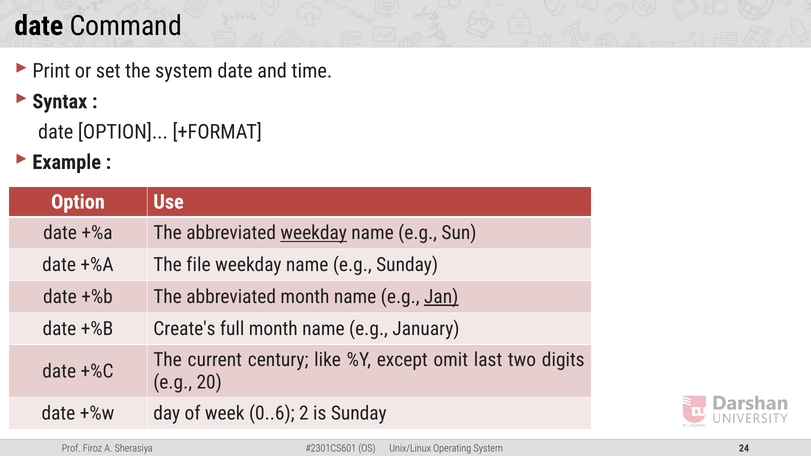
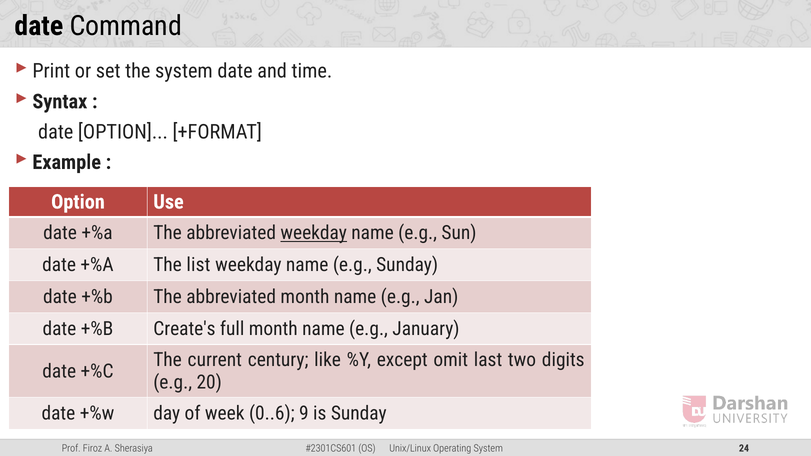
file: file -> list (198, 265)
Jan underline: present -> none (441, 297)
2: 2 -> 9 (304, 414)
